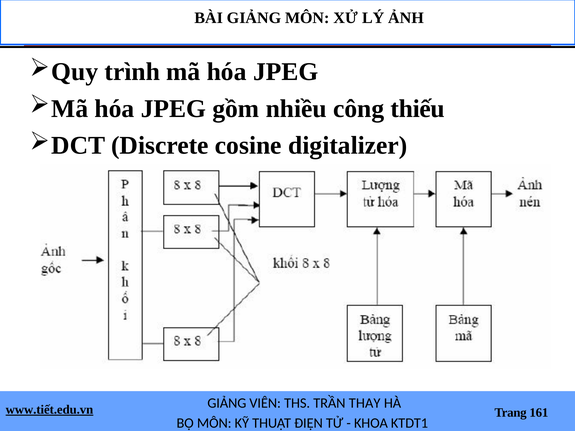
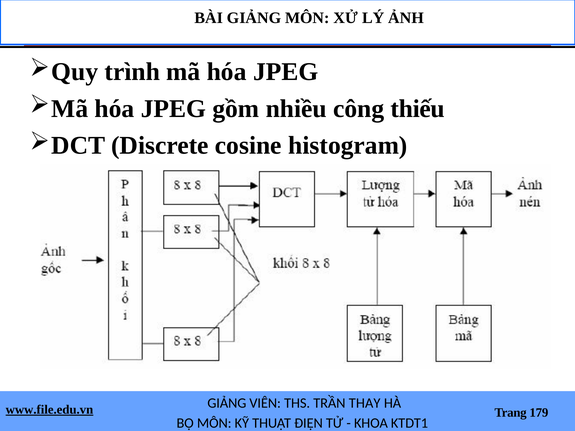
digitalizer: digitalizer -> histogram (348, 145)
www.tiết.edu.vn: www.tiết.edu.vn -> www.file.edu.vn (49, 410)
161: 161 -> 179 (539, 413)
